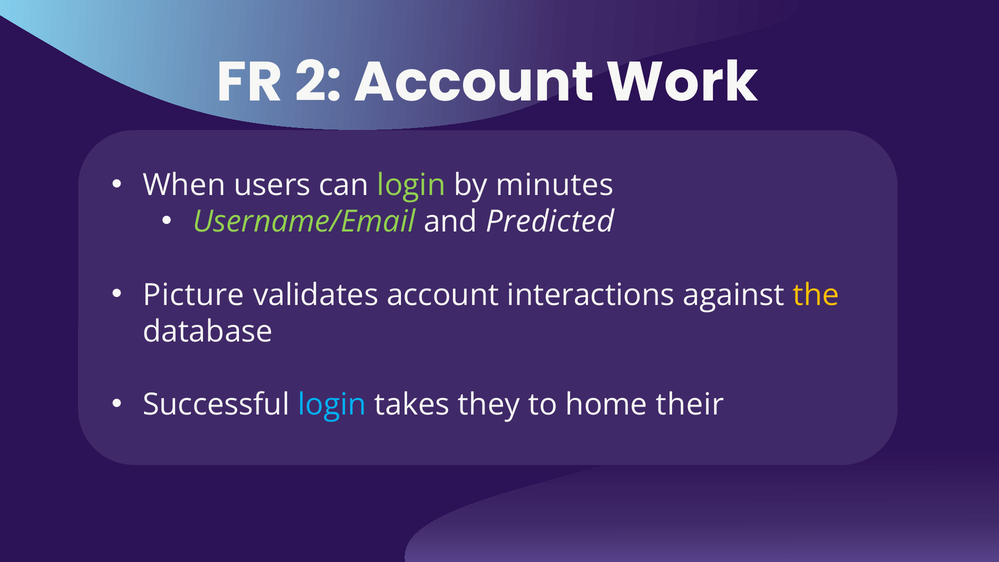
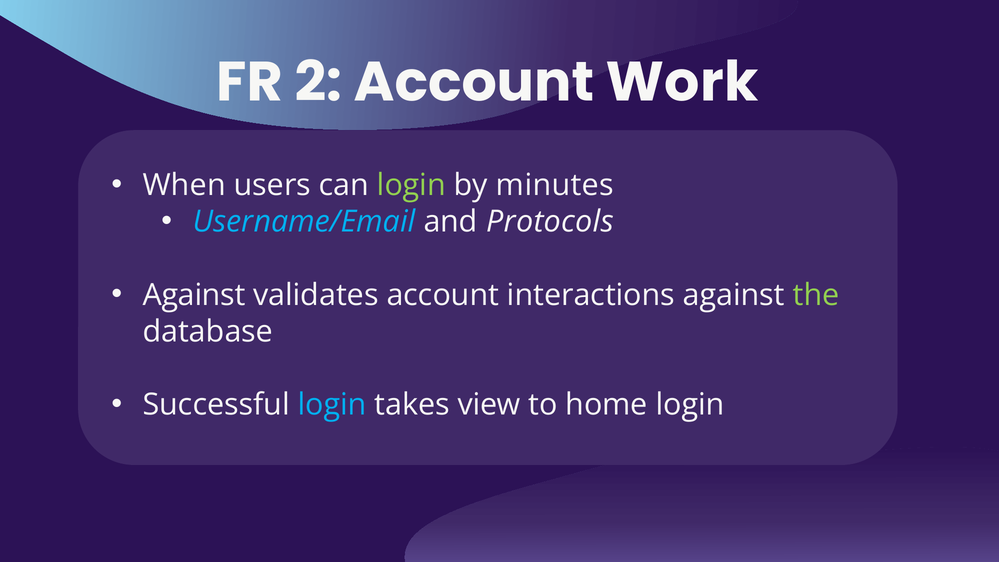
Username/Email colour: light green -> light blue (304, 222)
Predicted: Predicted -> Protocols (550, 222)
Picture: Picture -> Against (194, 295)
the colour: yellow -> light green (816, 295)
they: they -> view (489, 405)
home their: their -> login (690, 405)
